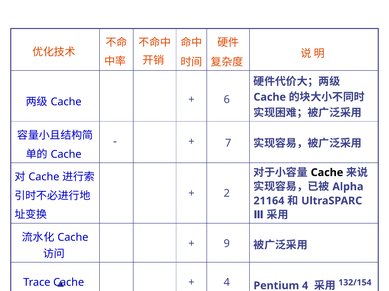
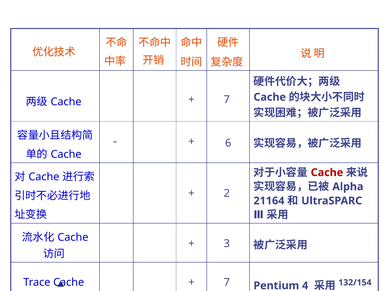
6: 6 -> 7 (227, 100)
7: 7 -> 6 (228, 144)
Cache colour: black -> red (327, 173)
9: 9 -> 3 (227, 244)
4: 4 -> 7 (227, 283)
